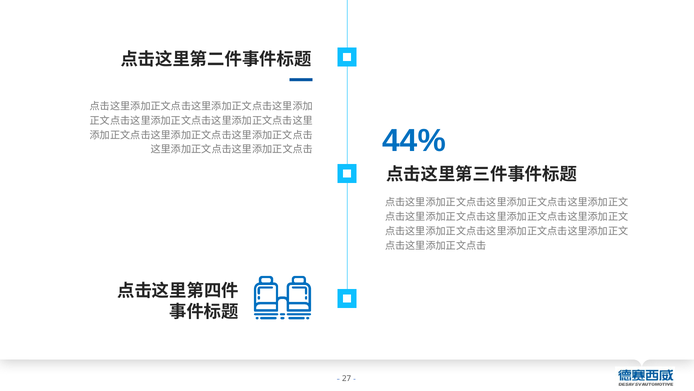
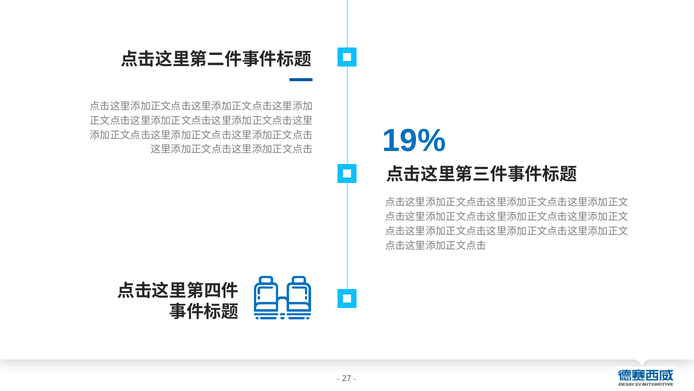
44%: 44% -> 19% (414, 140)
